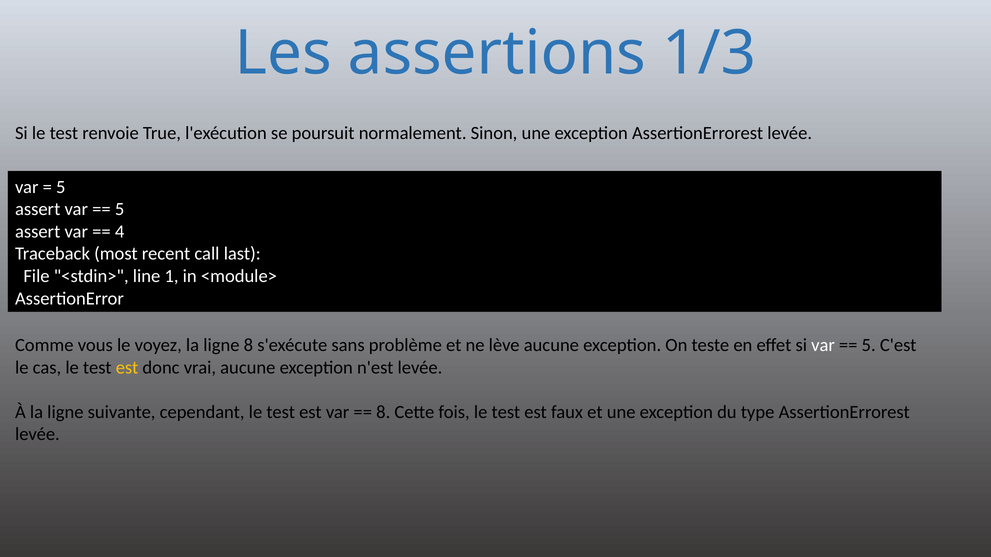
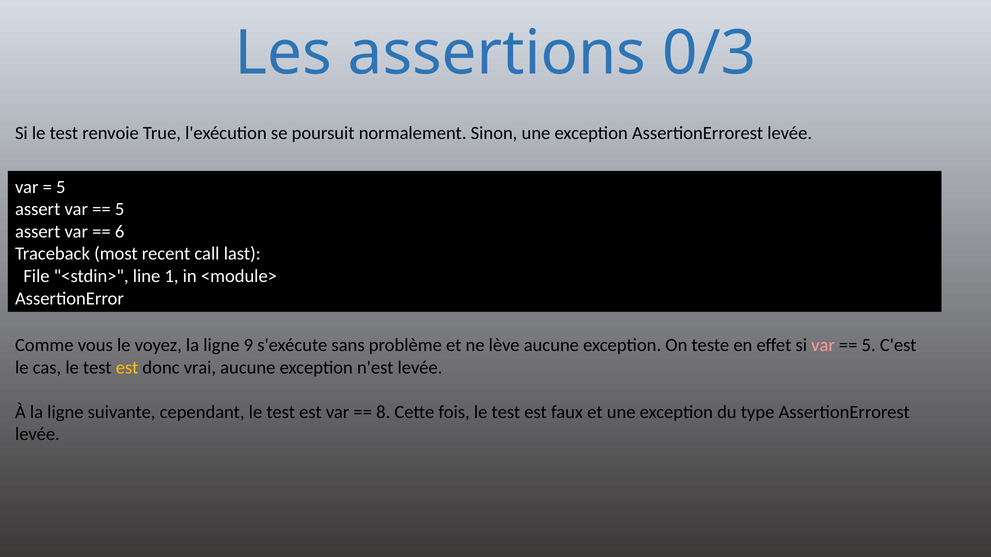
1/3: 1/3 -> 0/3 (709, 53)
4: 4 -> 6 (120, 232)
ligne 8: 8 -> 9 (248, 346)
var colour: white -> pink (823, 346)
